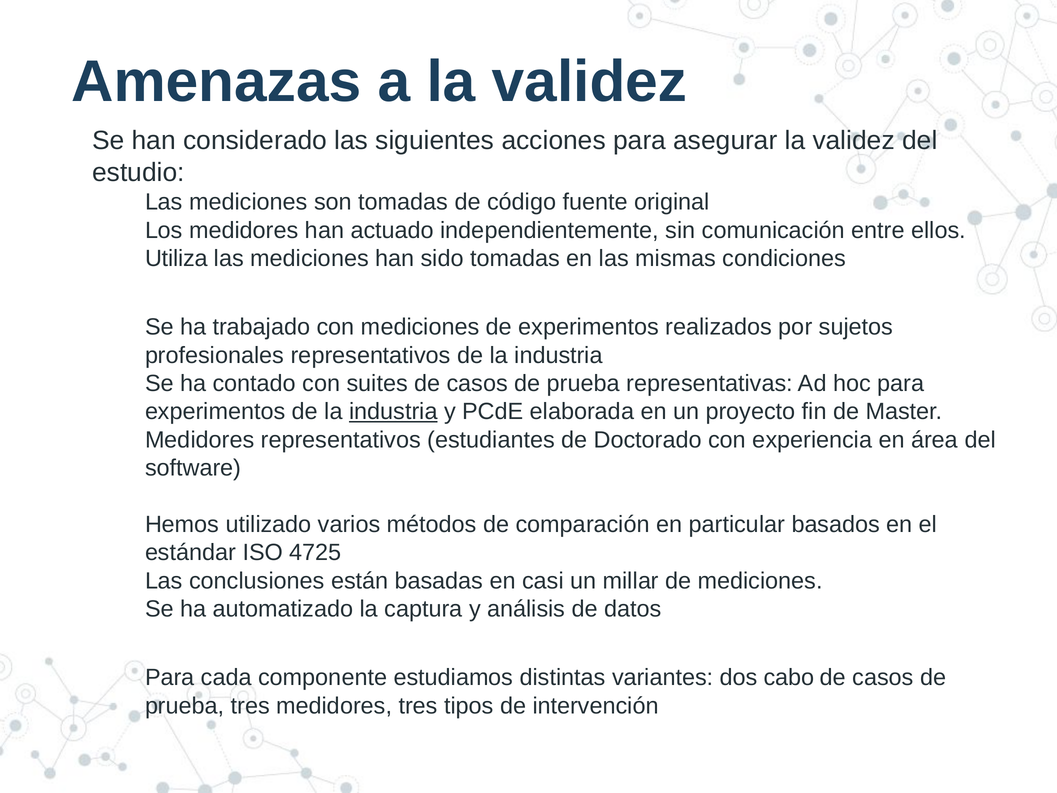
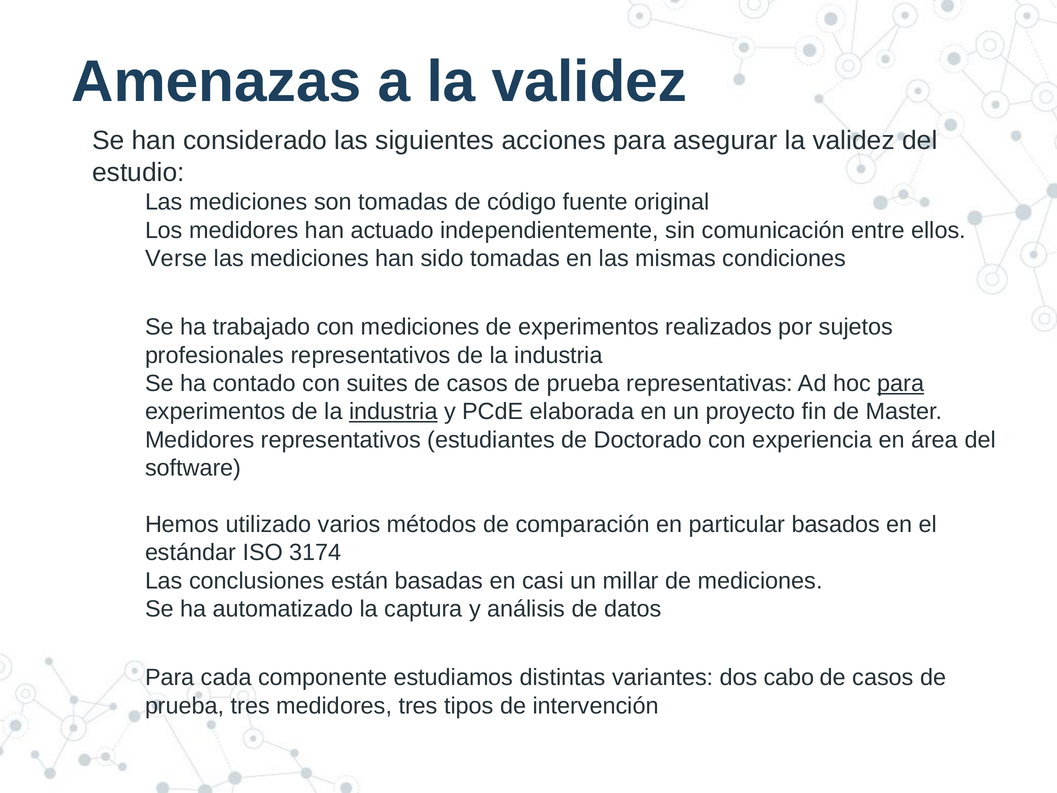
Utiliza: Utiliza -> Verse (176, 258)
para underline: none -> present (901, 383)
4725: 4725 -> 3174 (315, 552)
